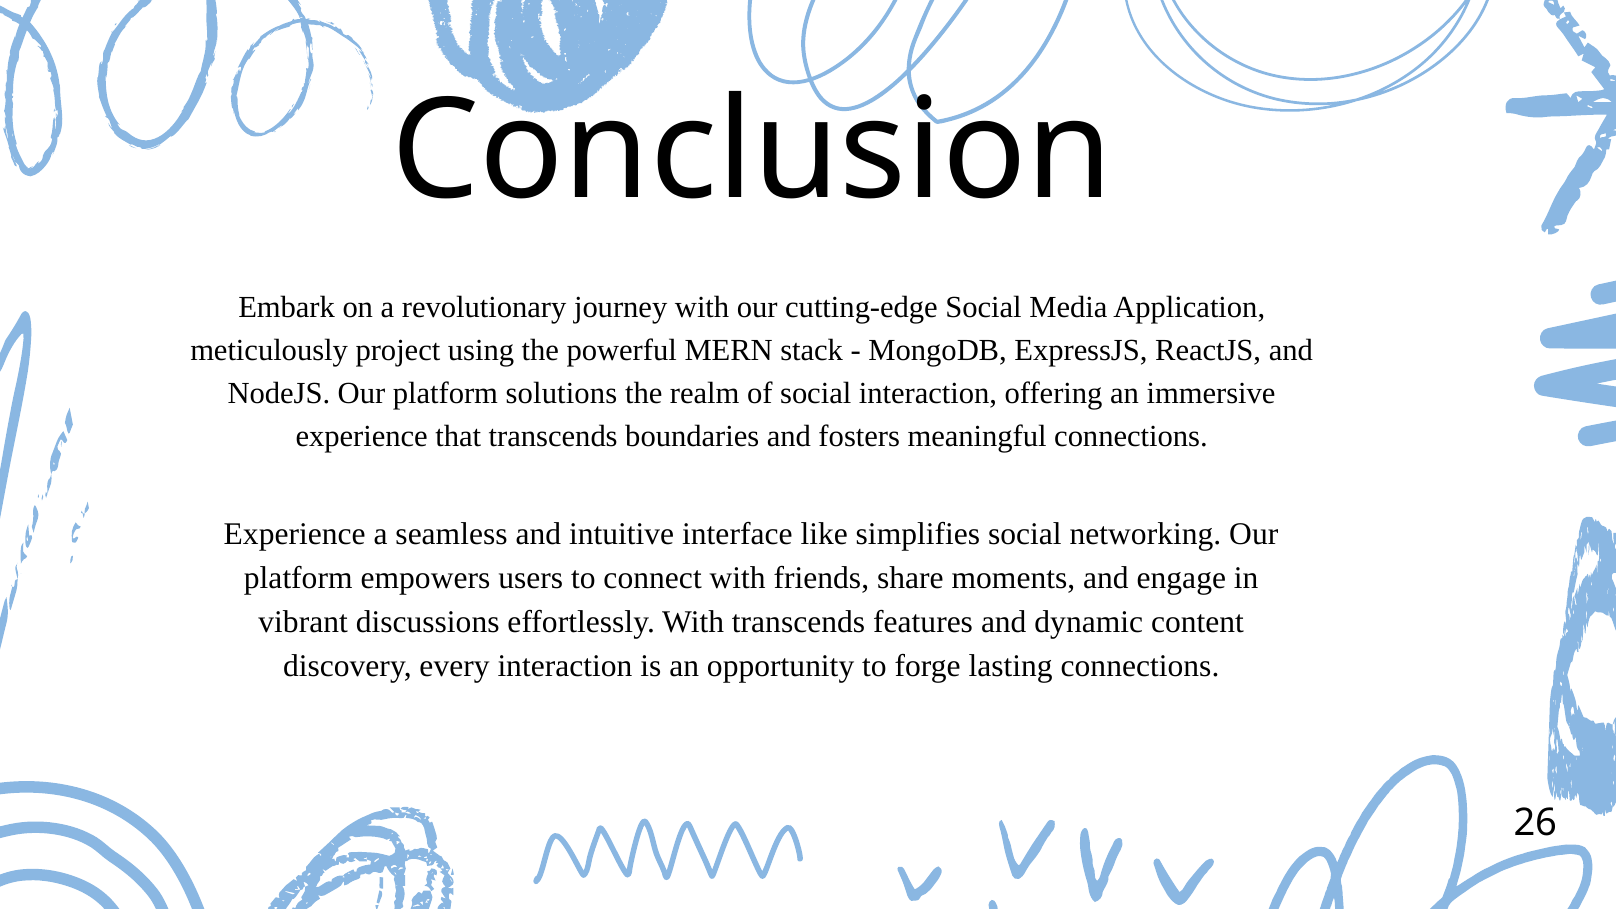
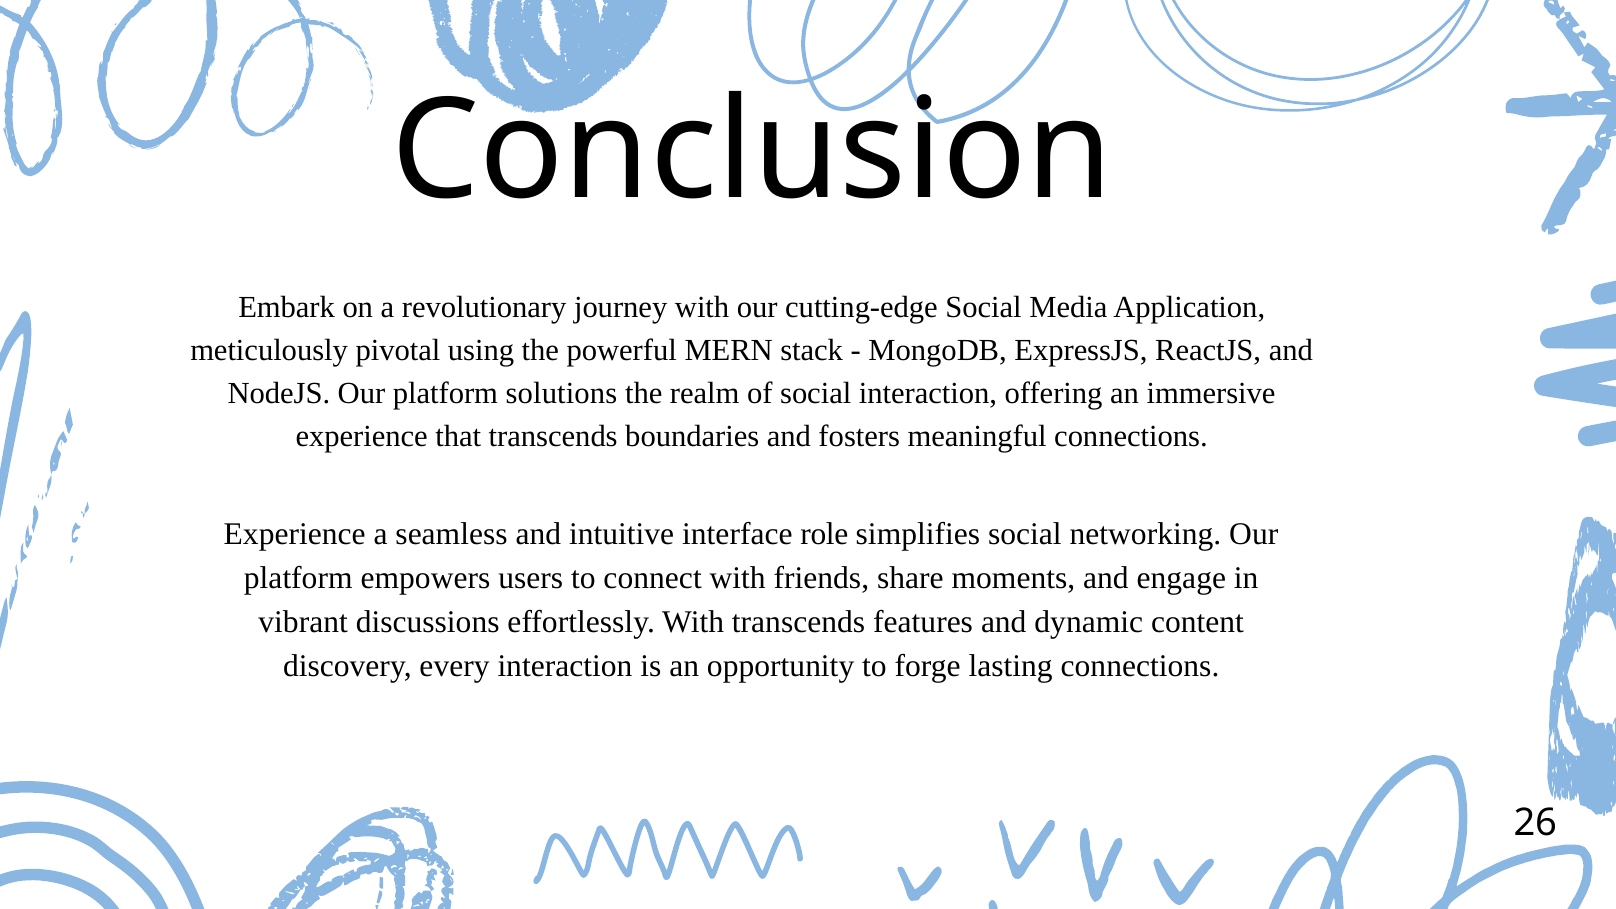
project: project -> pivotal (398, 350)
like: like -> role (824, 534)
